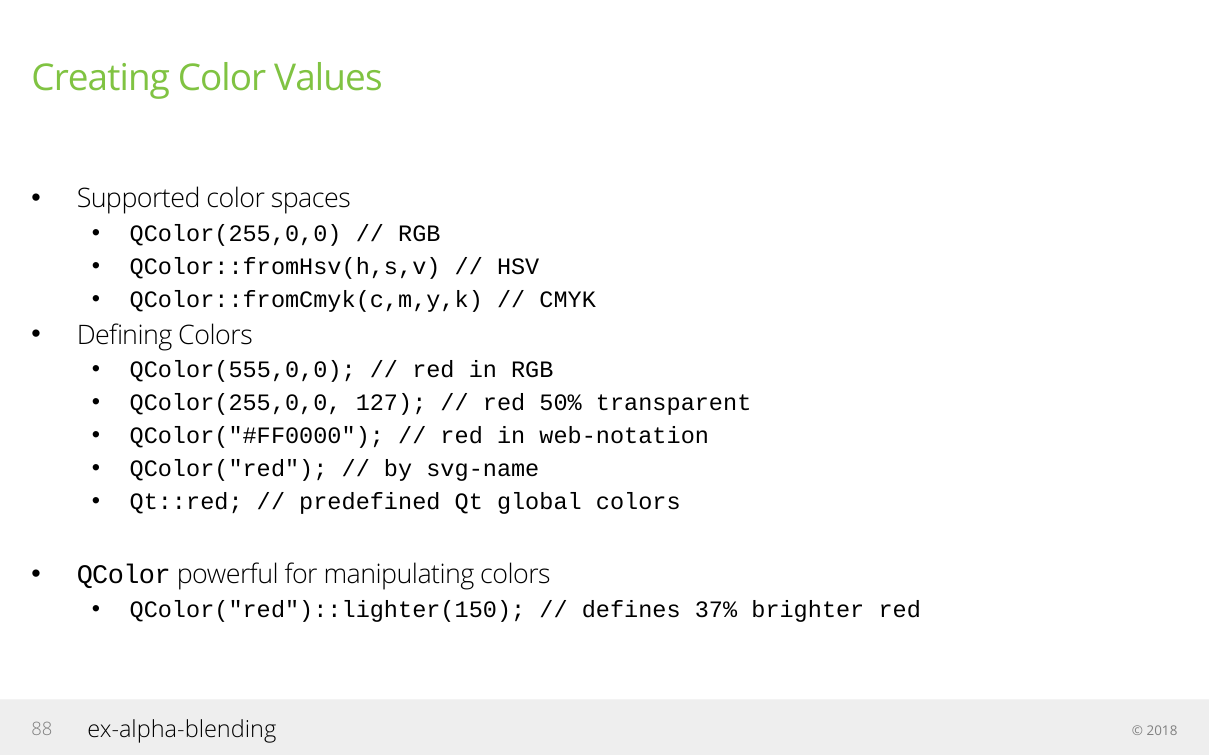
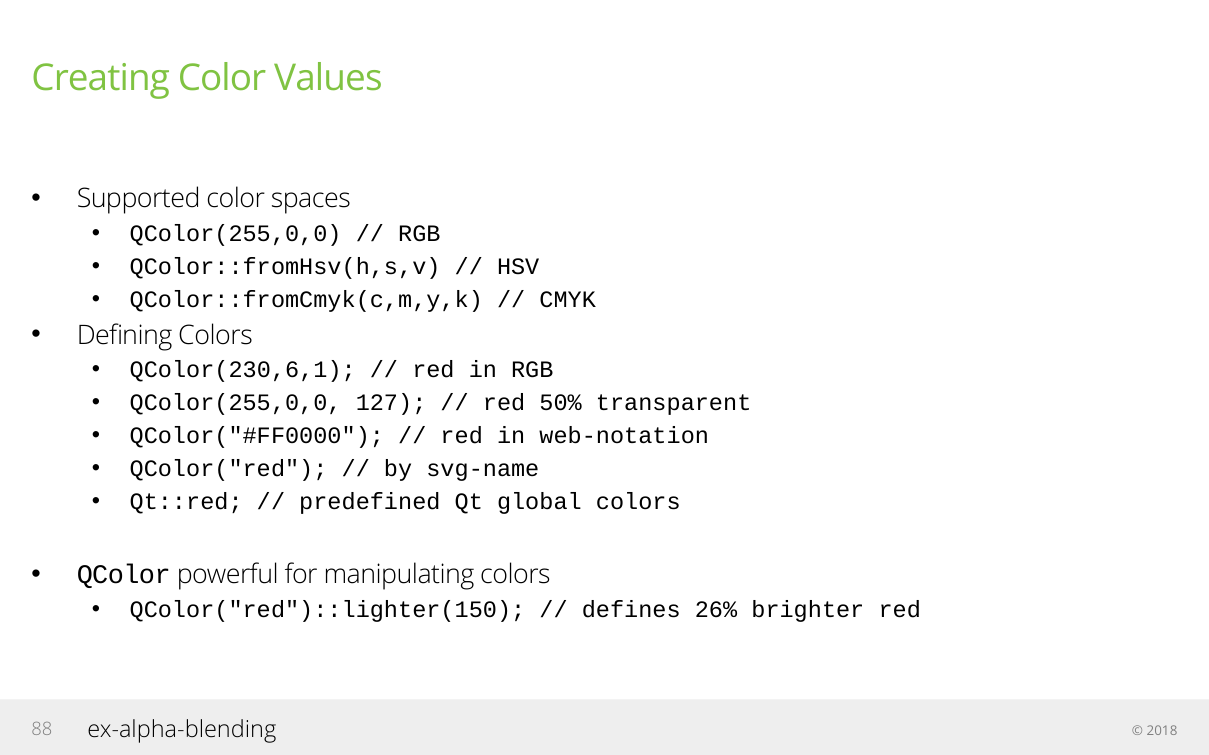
QColor(555,0,0: QColor(555,0,0 -> QColor(230,6,1 (243, 370)
37%: 37% -> 26% (716, 610)
